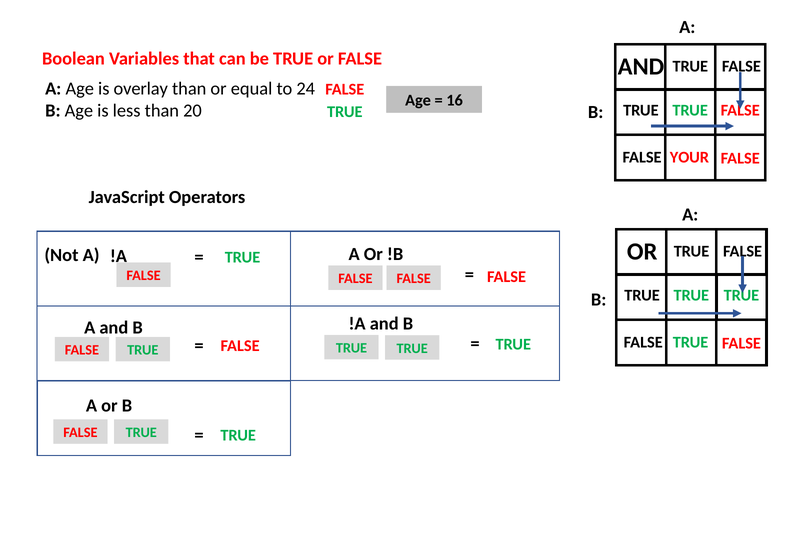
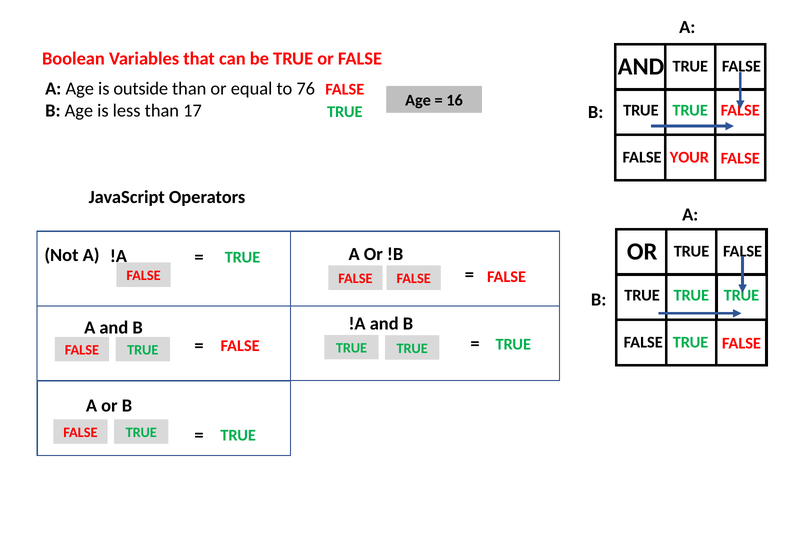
overlay: overlay -> outside (141, 89)
24: 24 -> 76 (306, 89)
20: 20 -> 17 (192, 111)
